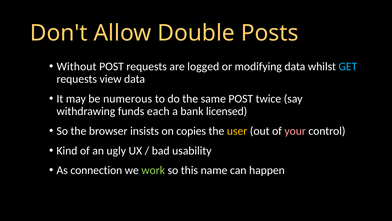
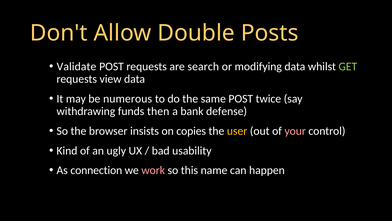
Without: Without -> Validate (77, 66)
logged: logged -> search (203, 66)
GET colour: light blue -> light green (348, 66)
each: each -> then (158, 111)
licensed: licensed -> defense (227, 111)
work colour: light green -> pink (153, 170)
